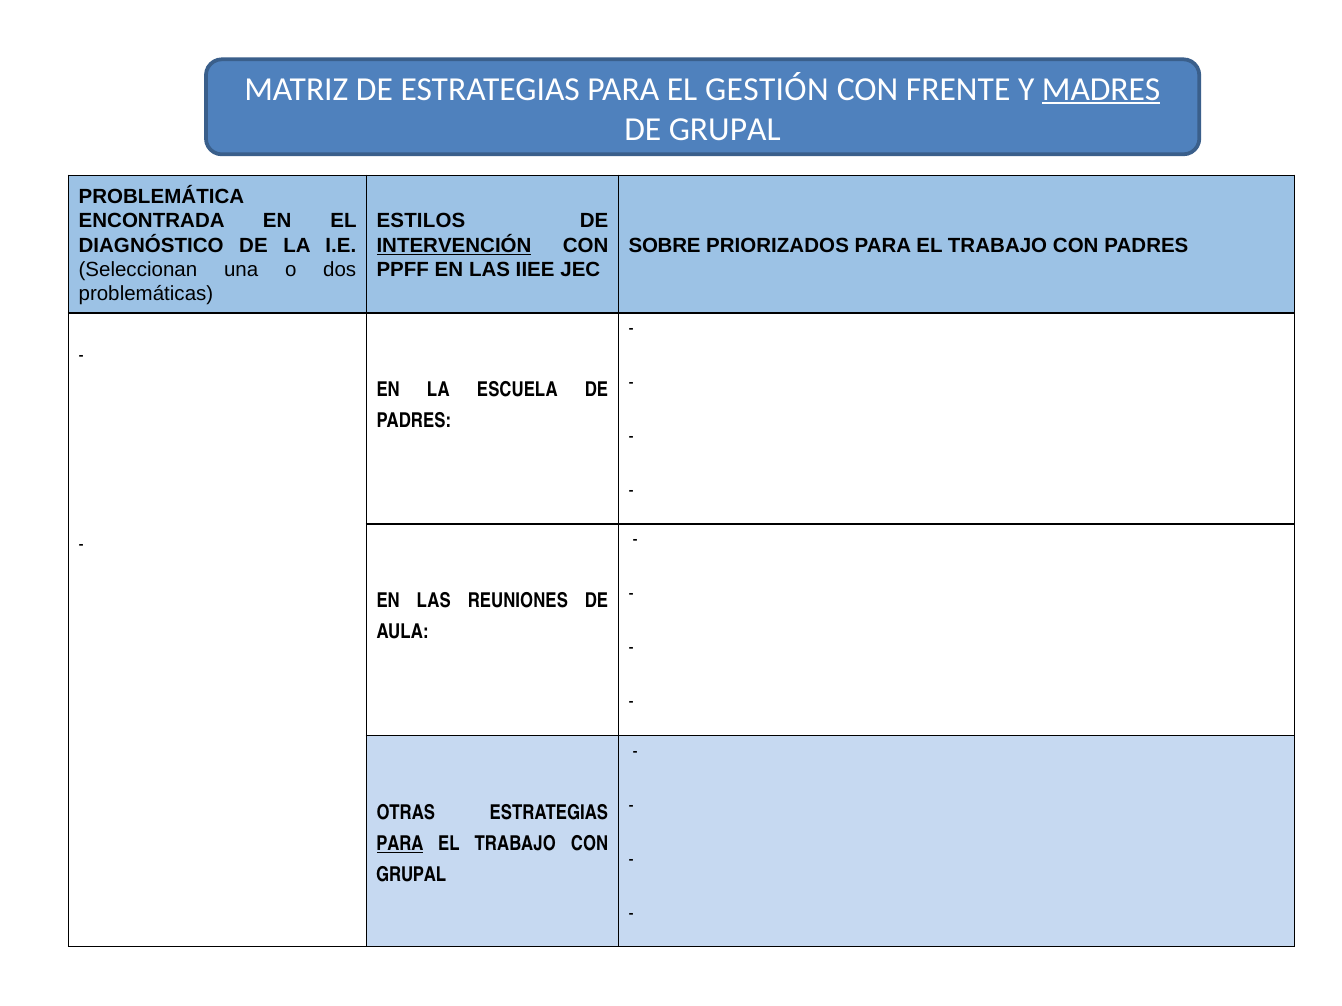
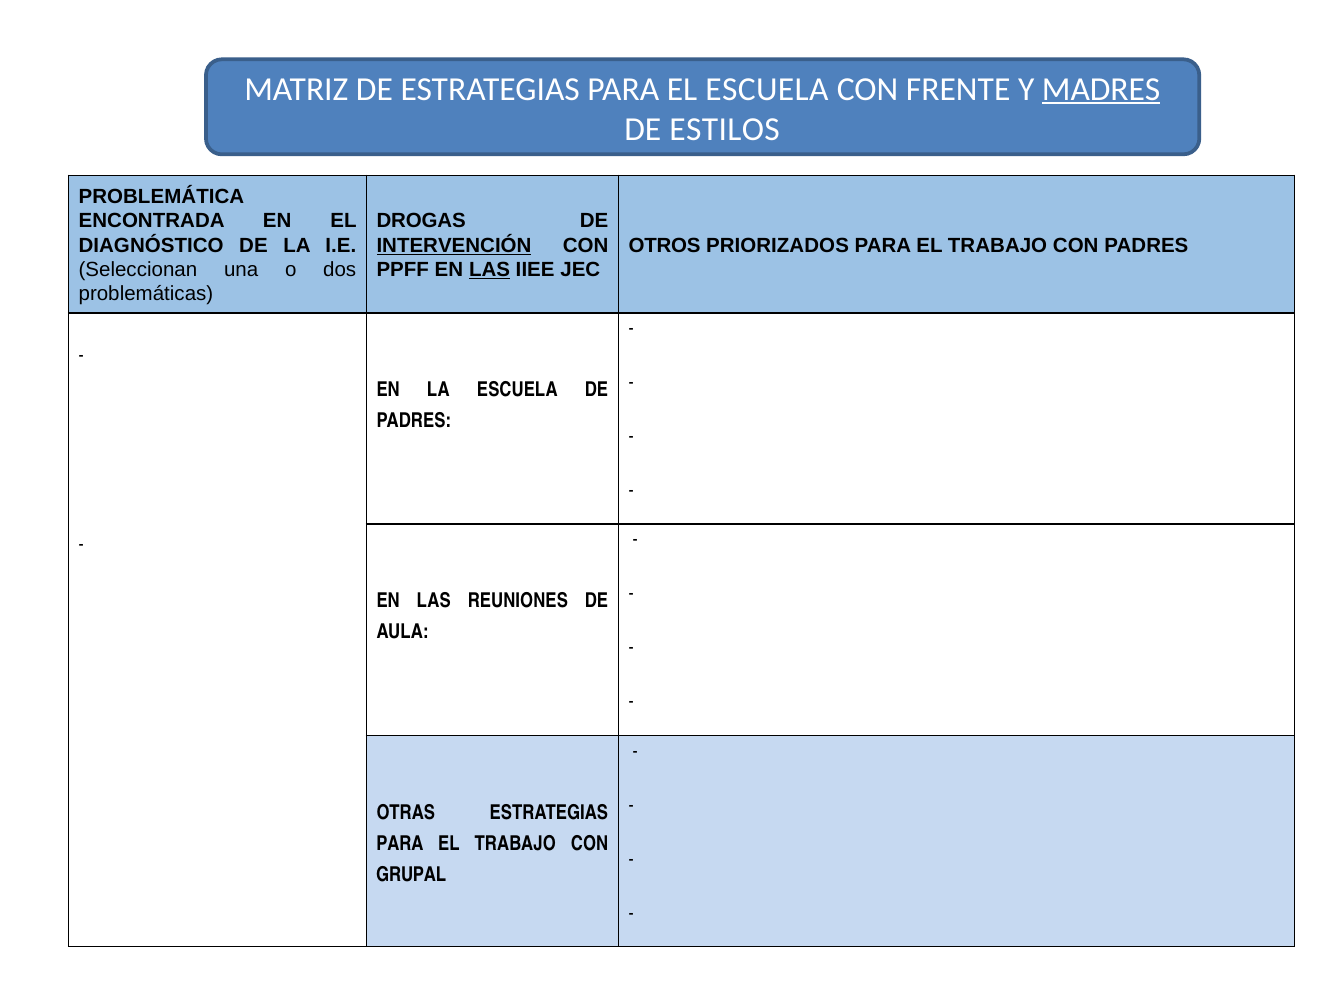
EL GESTIÓN: GESTIÓN -> ESCUELA (767, 89)
DE GRUPAL: GRUPAL -> ESTILOS (725, 129)
ESTILOS: ESTILOS -> DROGAS (421, 221)
SOBRE: SOBRE -> OTROS (665, 245)
LAS underline: none -> present (490, 270)
PARA underline: present -> none (400, 844)
